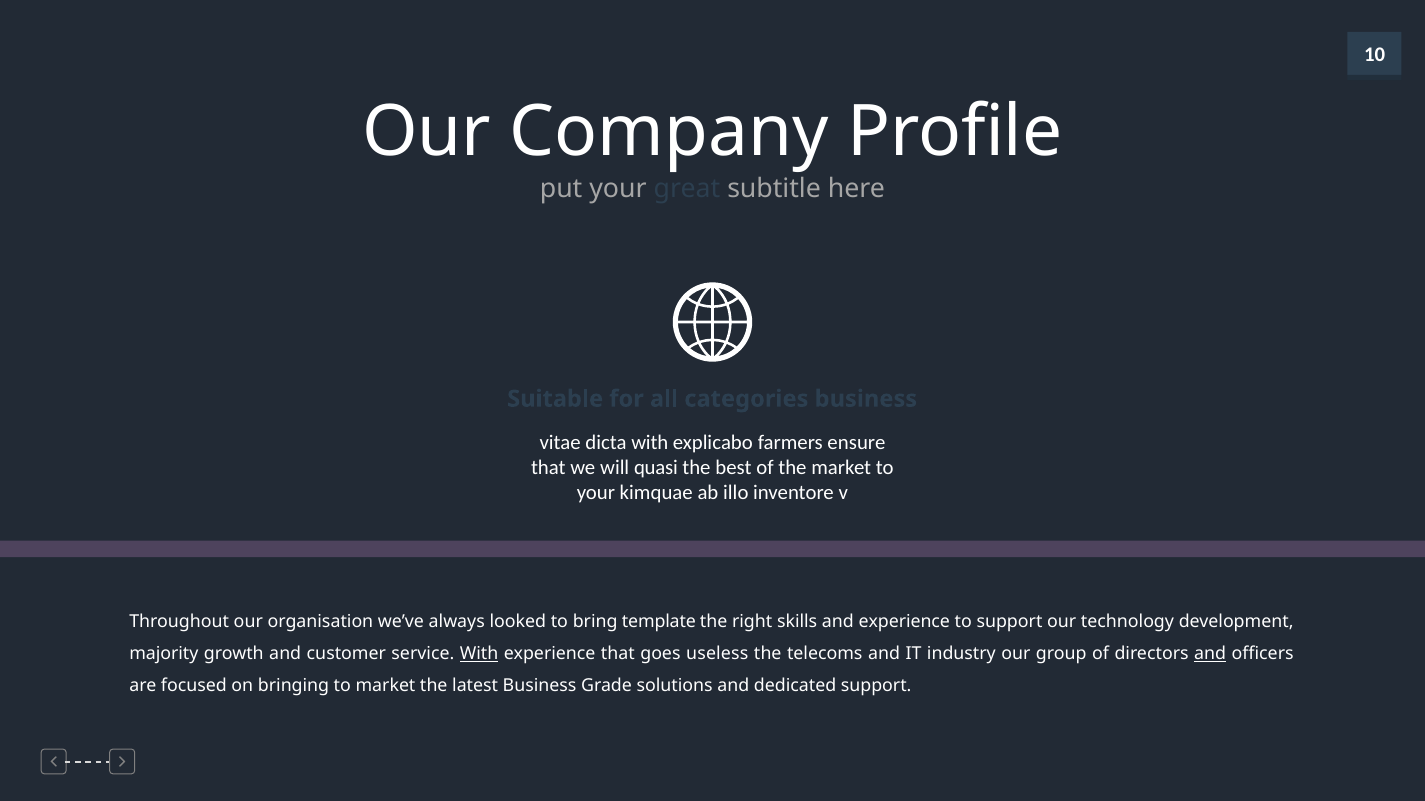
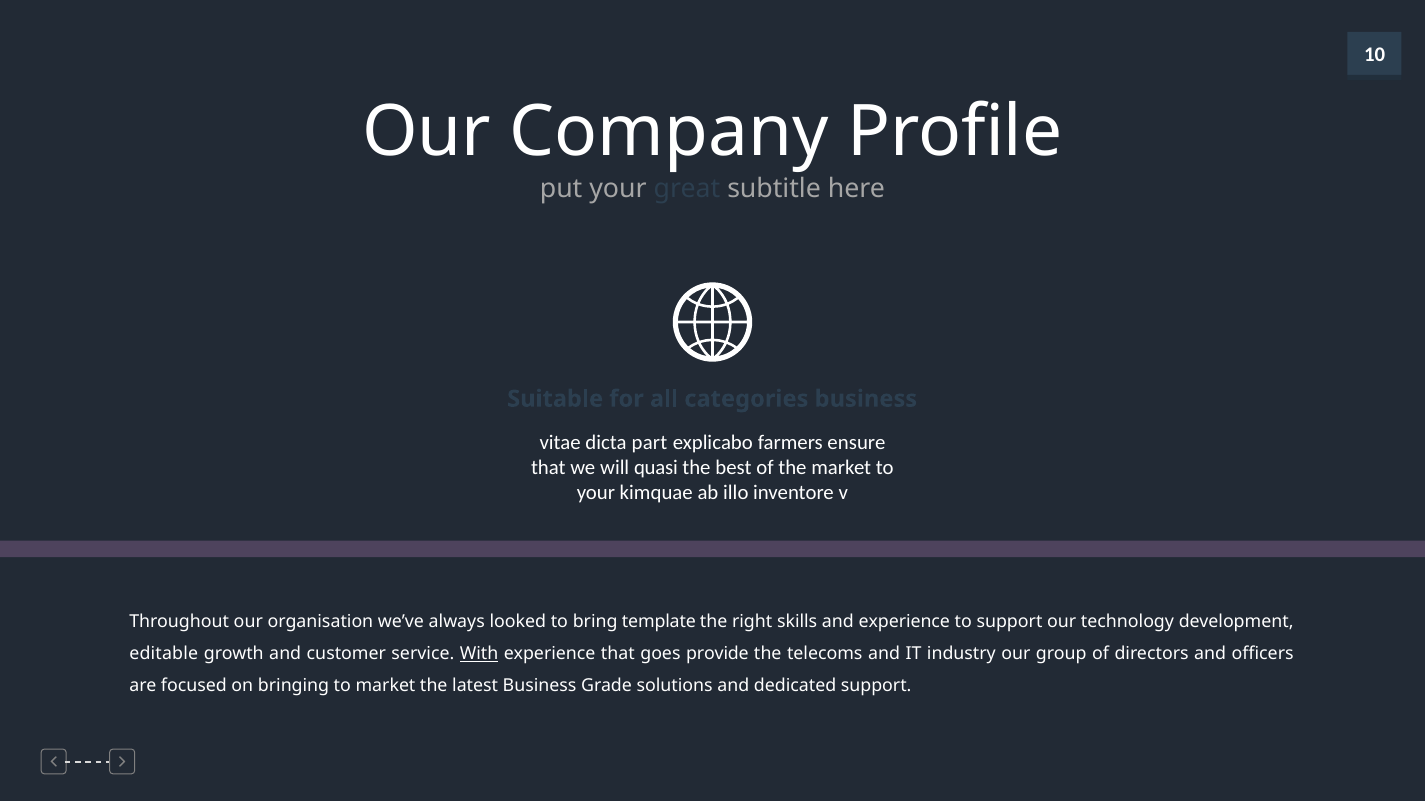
dicta with: with -> part (650, 443)
majority: majority -> editable (164, 655)
useless: useless -> provide (717, 655)
and underline: present -> none (1210, 655)
